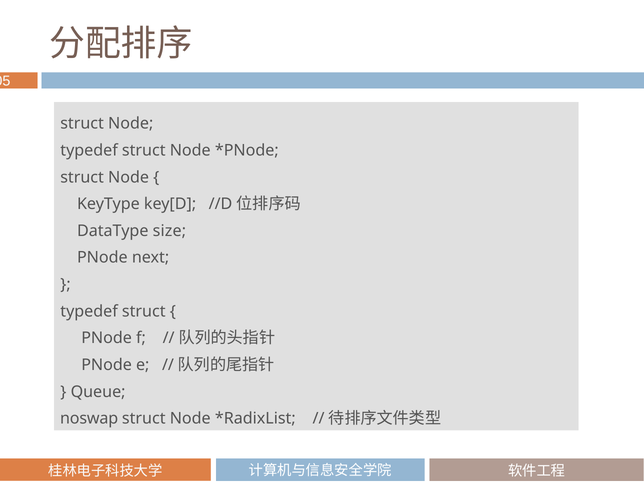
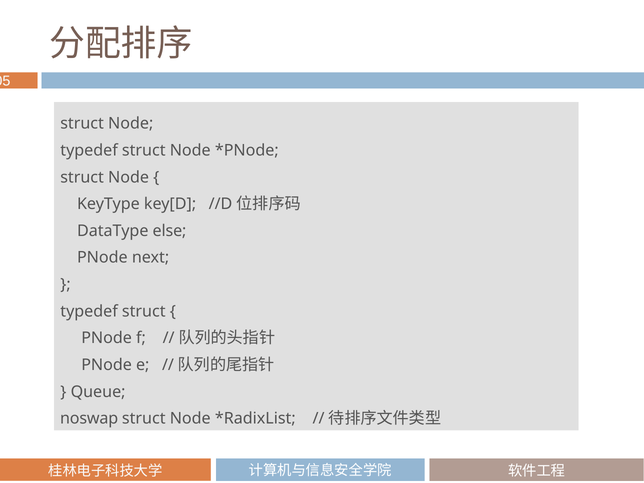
size: size -> else (170, 231)
